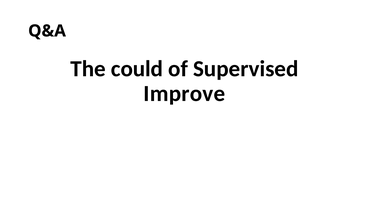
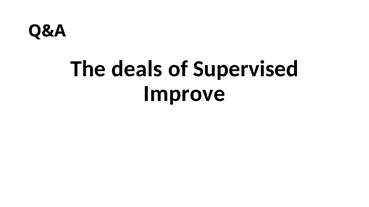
could: could -> deals (137, 69)
